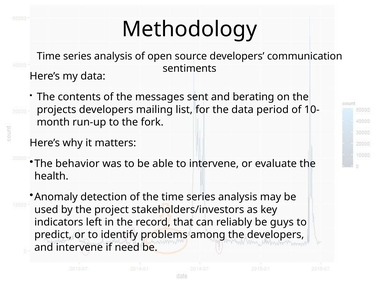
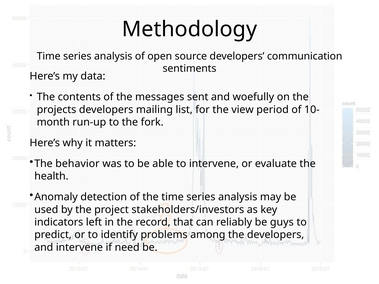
berating: berating -> woefully (253, 97)
the data: data -> view (243, 110)
